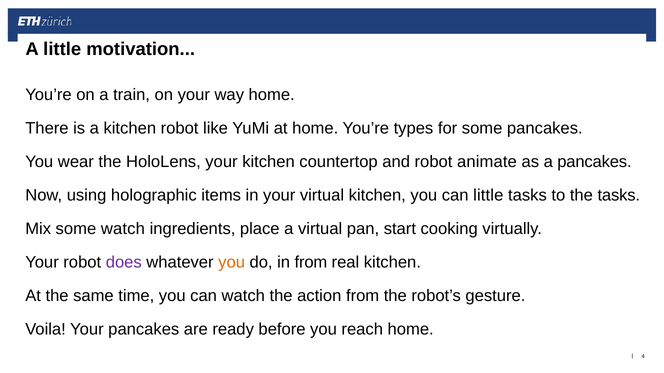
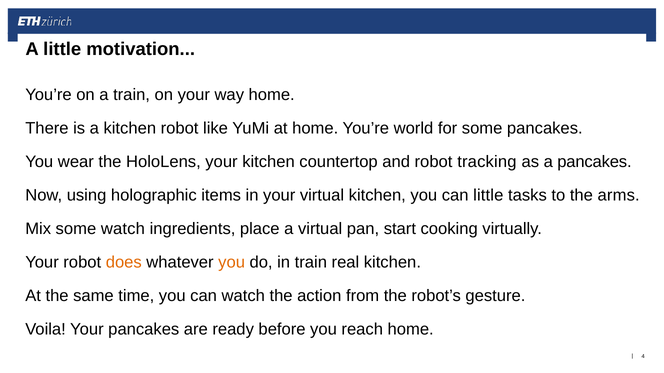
types: types -> world (413, 129)
animate: animate -> tracking (487, 162)
the tasks: tasks -> arms (619, 196)
does colour: purple -> orange (124, 263)
in from: from -> train (311, 263)
